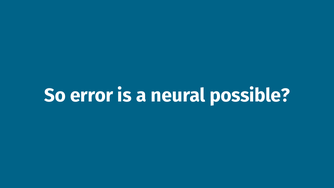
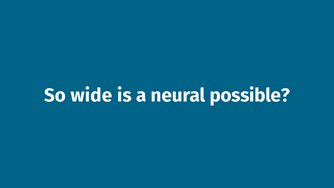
error: error -> wide (91, 95)
